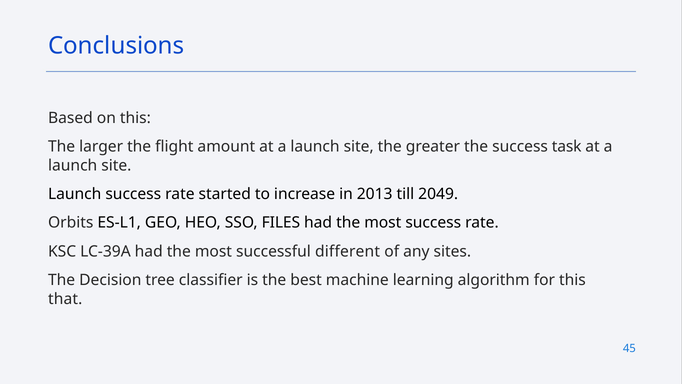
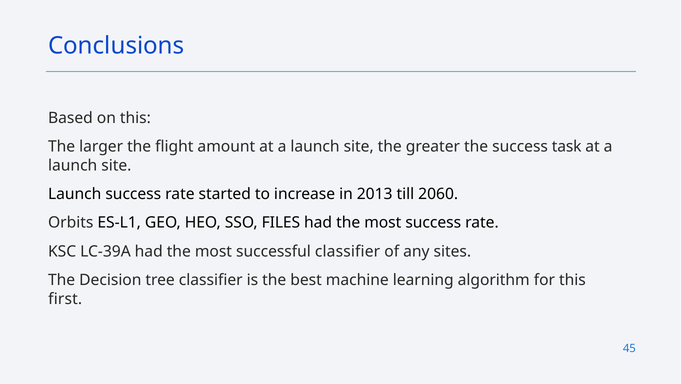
2049: 2049 -> 2060 (438, 194)
successful different: different -> classifier (348, 251)
that: that -> first (65, 299)
